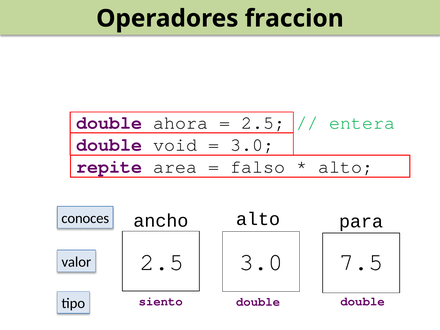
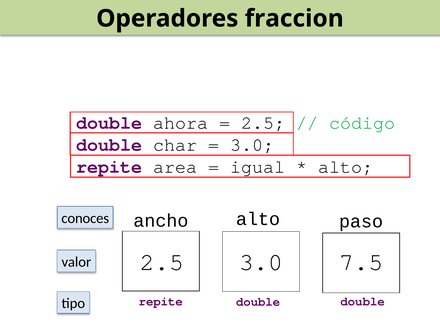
entera: entera -> código (362, 123)
void: void -> char (175, 145)
falso: falso -> igual (258, 167)
para: para -> paso (361, 222)
siento: siento -> repite (161, 301)
